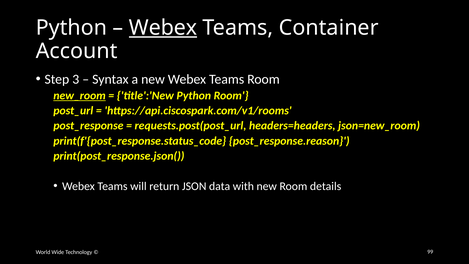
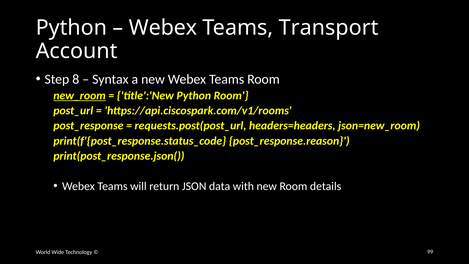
Webex underline: present -> none (163, 28)
Container: Container -> Transport (329, 28)
3: 3 -> 8 (76, 79)
